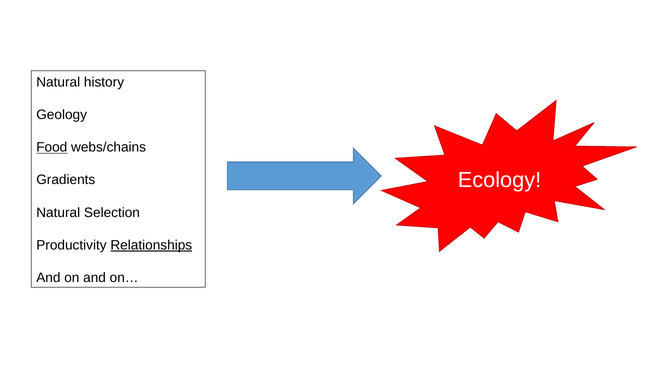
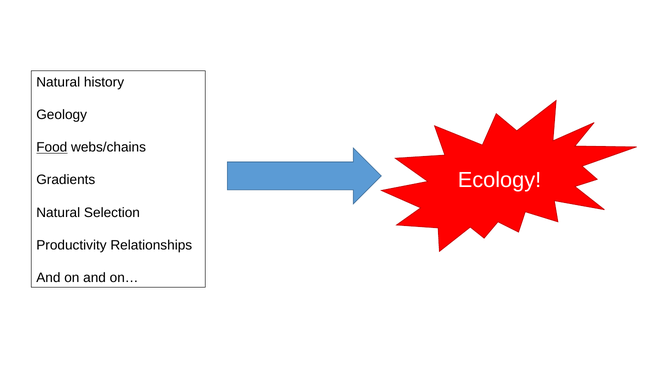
Relationships underline: present -> none (151, 245)
